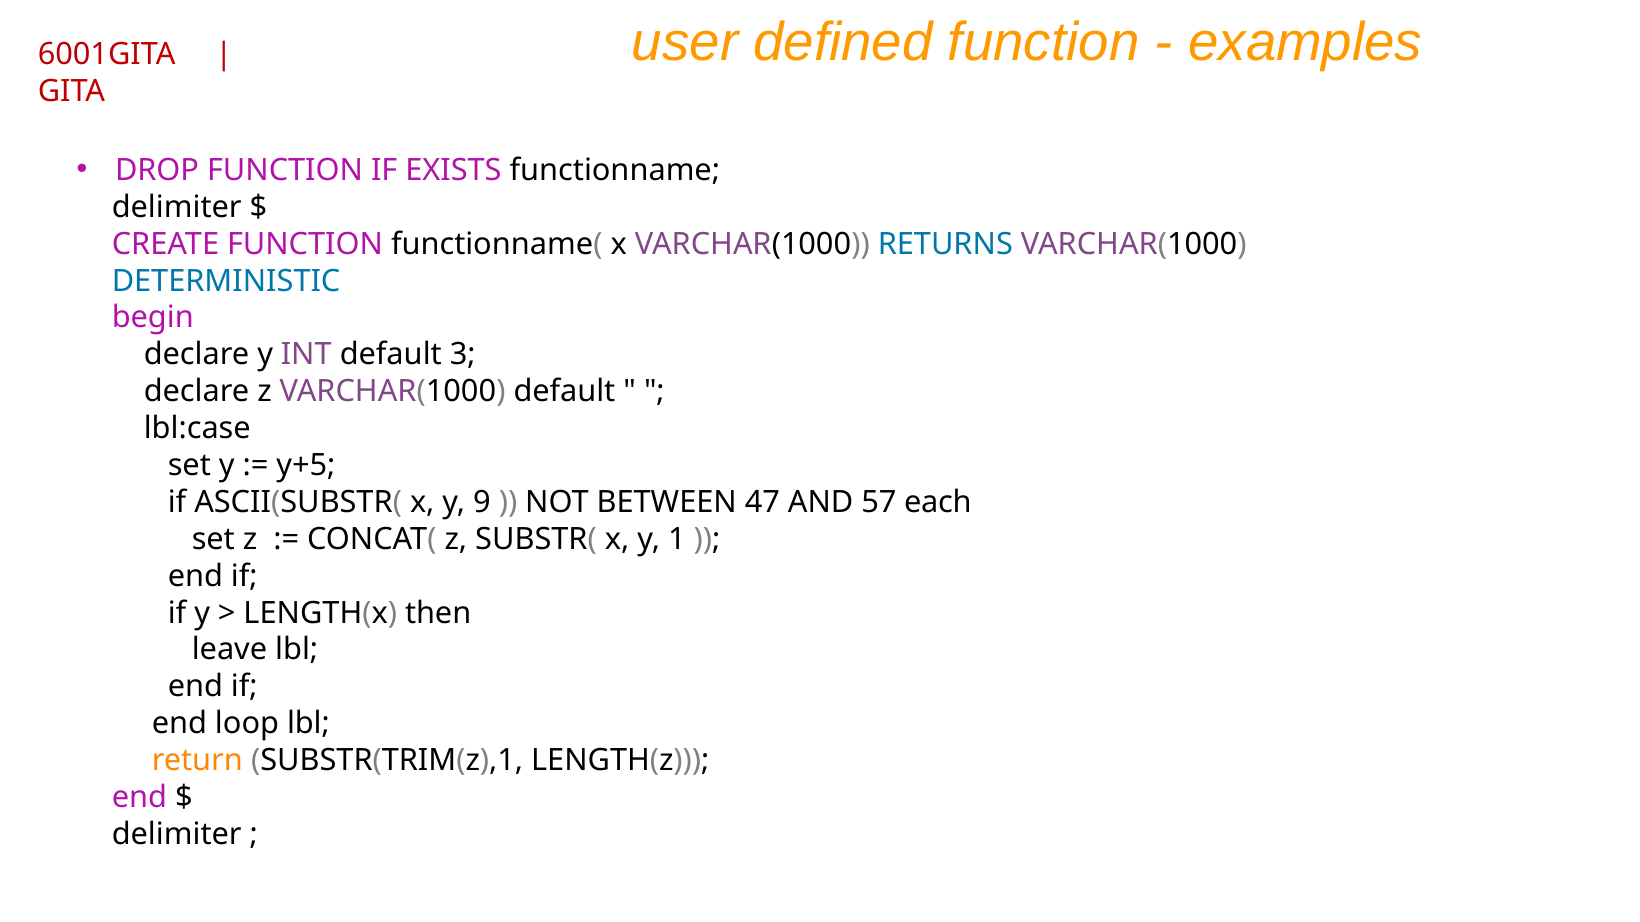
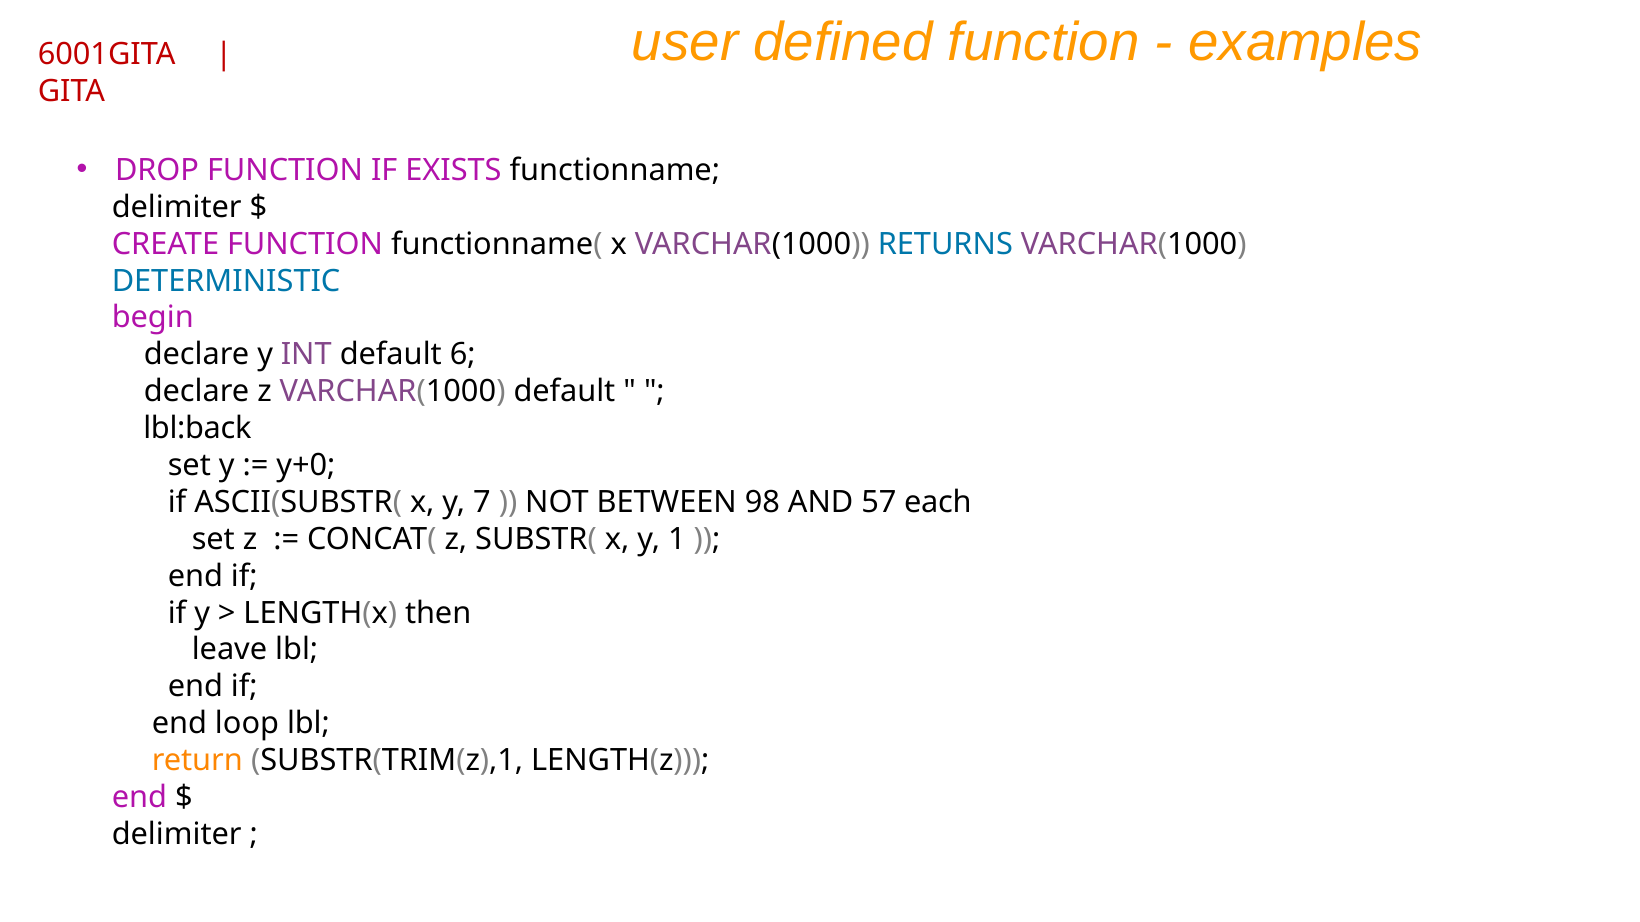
3: 3 -> 6 (463, 355)
lbl:case: lbl:case -> lbl:back (197, 429)
y+5: y+5 -> y+0 (306, 466)
9: 9 -> 7 (482, 503)
47: 47 -> 98 (762, 503)
